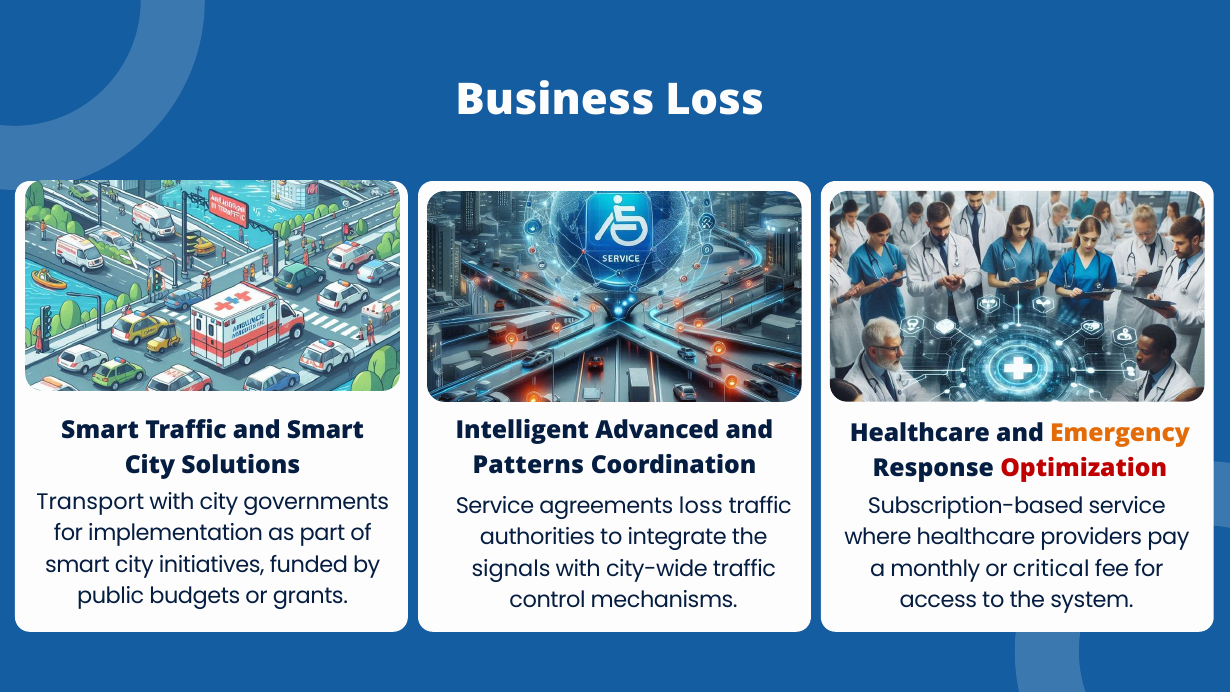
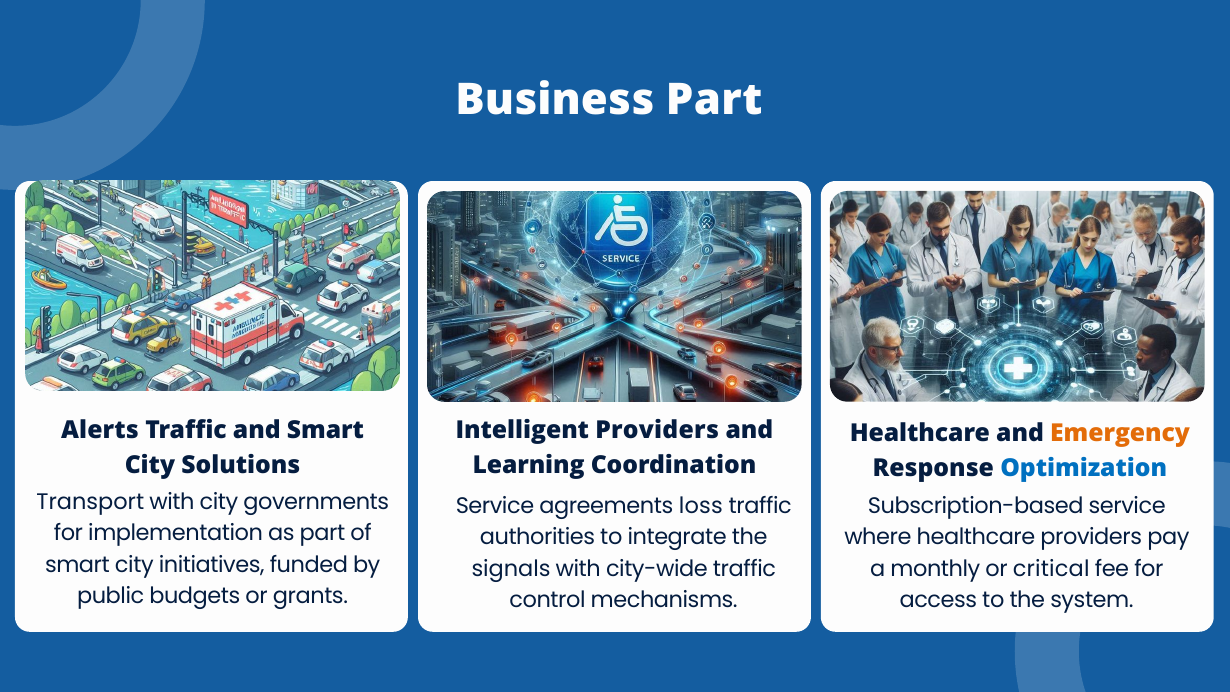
Business Loss: Loss -> Part (714, 100)
Smart: Smart -> Alerts (100, 431)
Intelligent Advanced: Advanced -> Providers (657, 431)
Patterns: Patterns -> Learning (529, 465)
Optimization colour: red -> blue (1084, 468)
